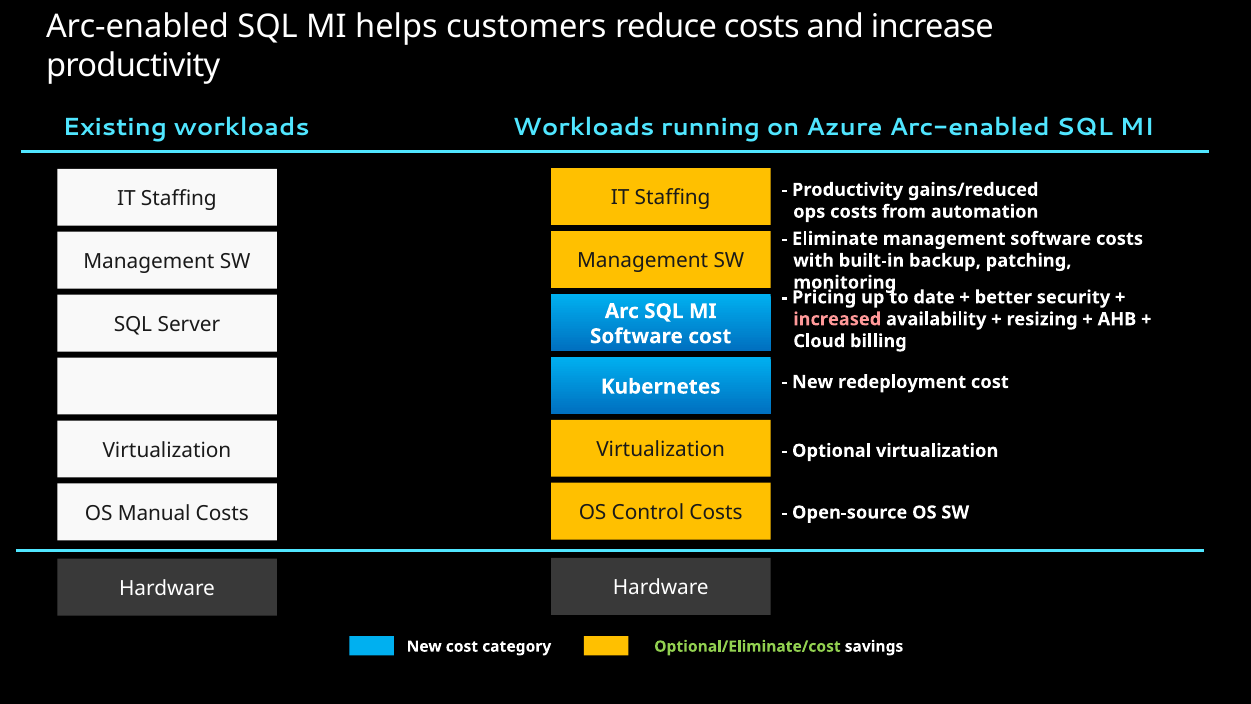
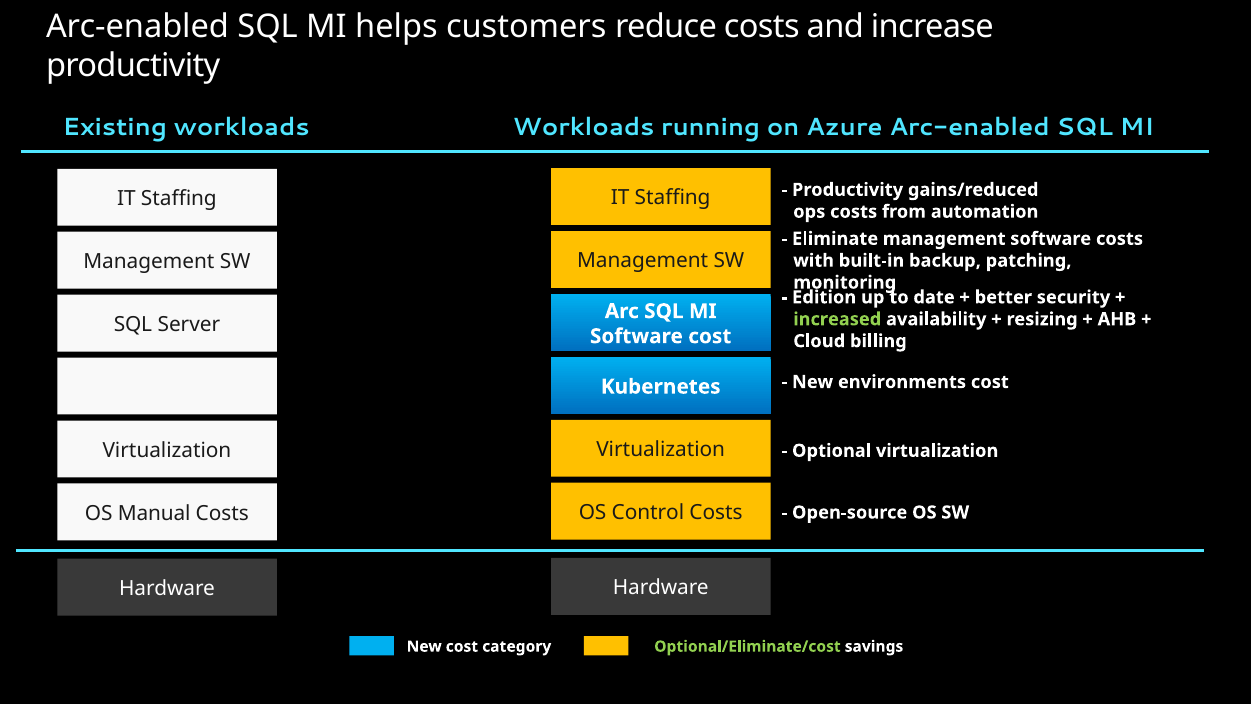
Pricing: Pricing -> Edition (824, 297)
increased colour: pink -> light green (837, 319)
redeployment: redeployment -> environments (902, 382)
